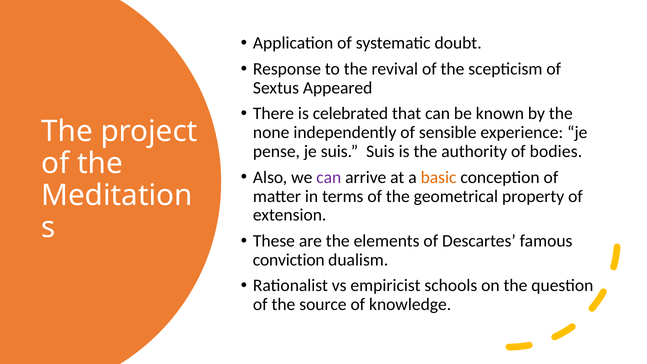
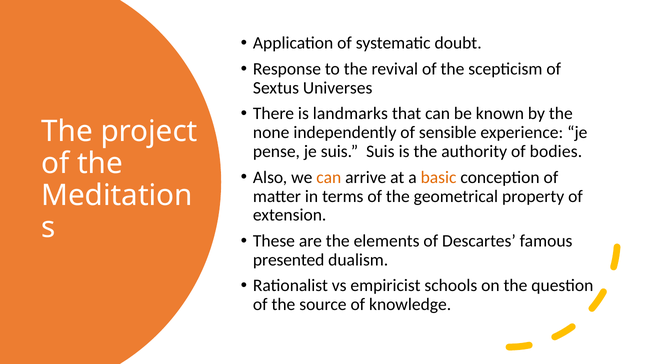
Appeared: Appeared -> Universes (338, 88)
celebrated: celebrated -> landmarks (350, 114)
can colour: purple -> orange (329, 177)
conviction: conviction -> presented (289, 260)
